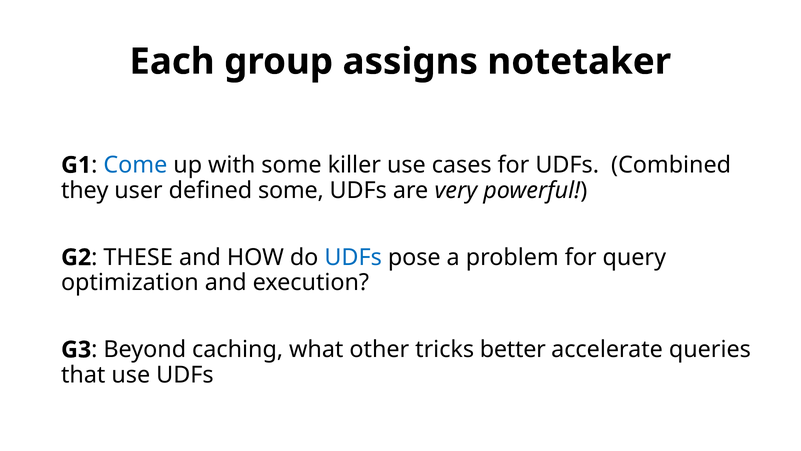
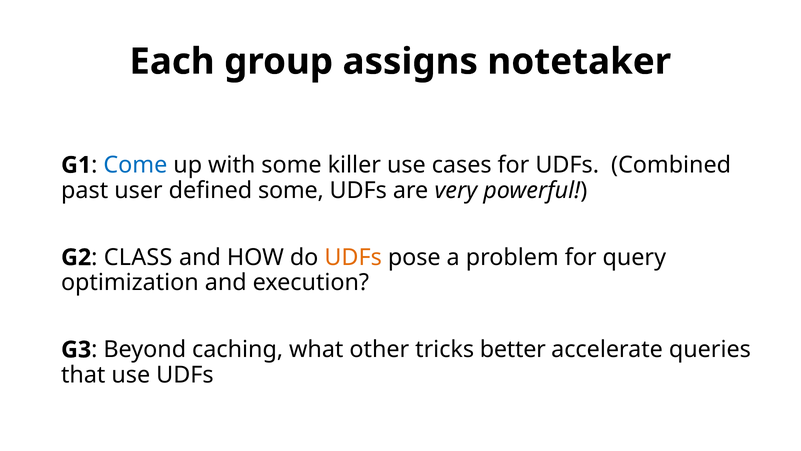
they: they -> past (85, 190)
THESE: THESE -> CLASS (138, 257)
UDFs colour: blue -> orange (353, 257)
